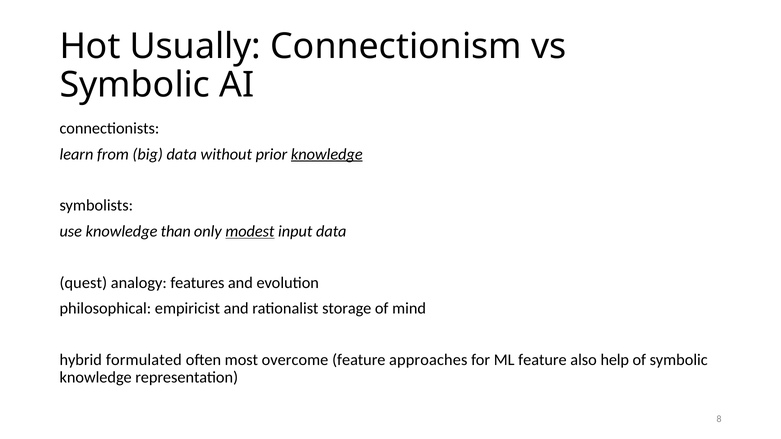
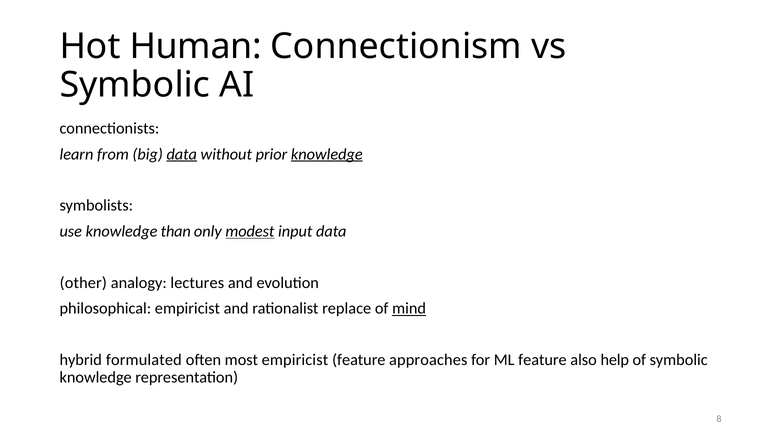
Usually: Usually -> Human (196, 46)
data underline: none -> present (182, 154)
quest: quest -> other (83, 283)
features: features -> lectures (197, 283)
storage: storage -> replace (347, 309)
mind underline: none -> present (409, 309)
most overcome: overcome -> empiricist (295, 360)
